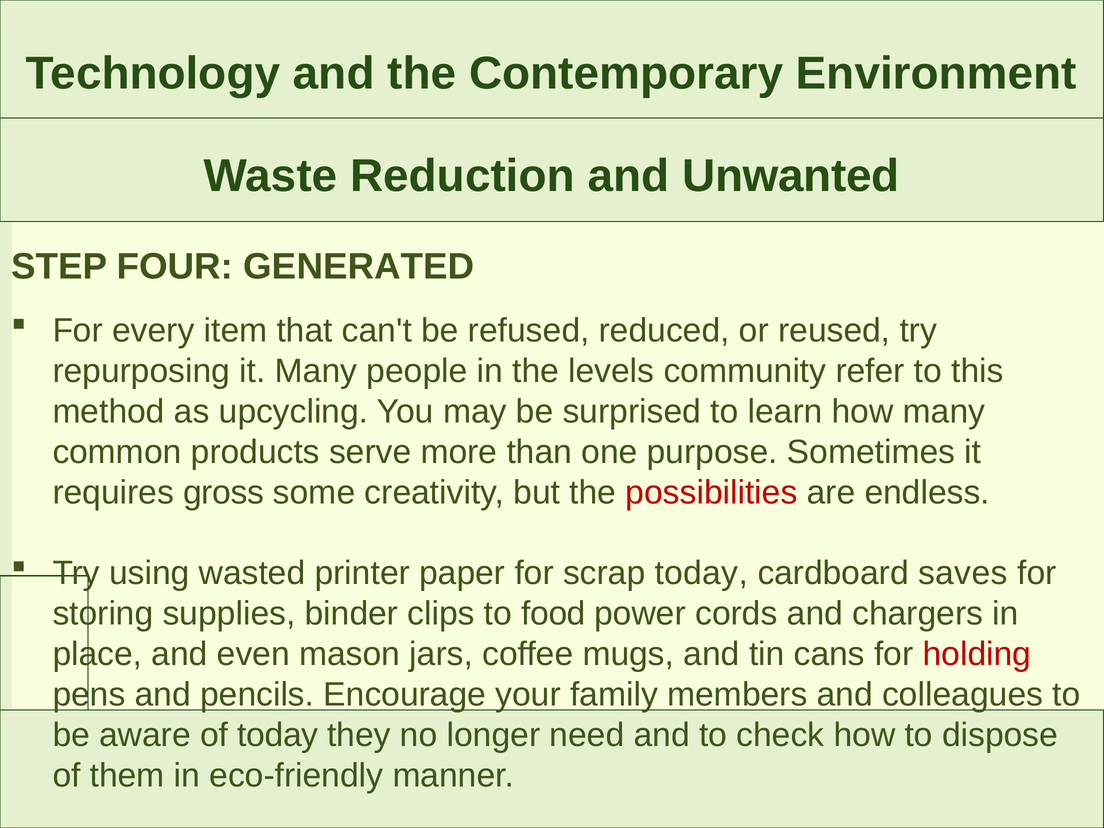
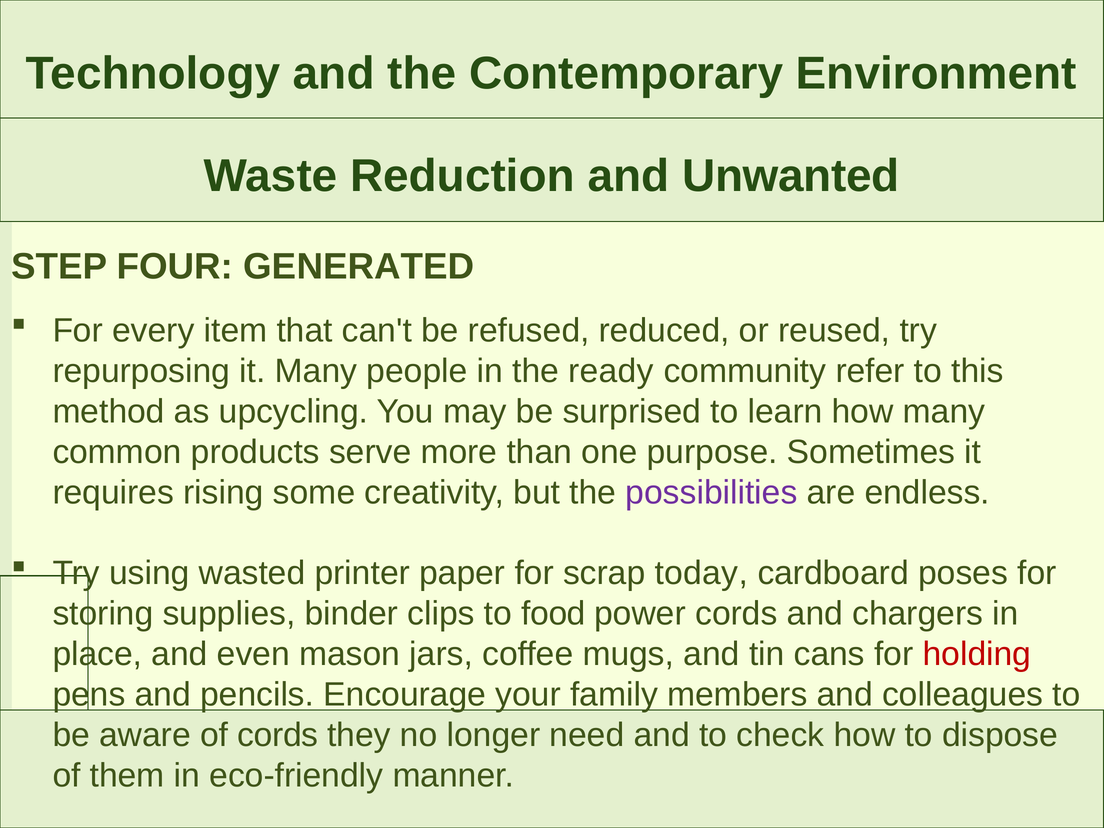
levels: levels -> ready (611, 371)
gross: gross -> rising (223, 492)
possibilities colour: red -> purple (711, 492)
saves: saves -> poses (963, 573)
of today: today -> cords (278, 735)
